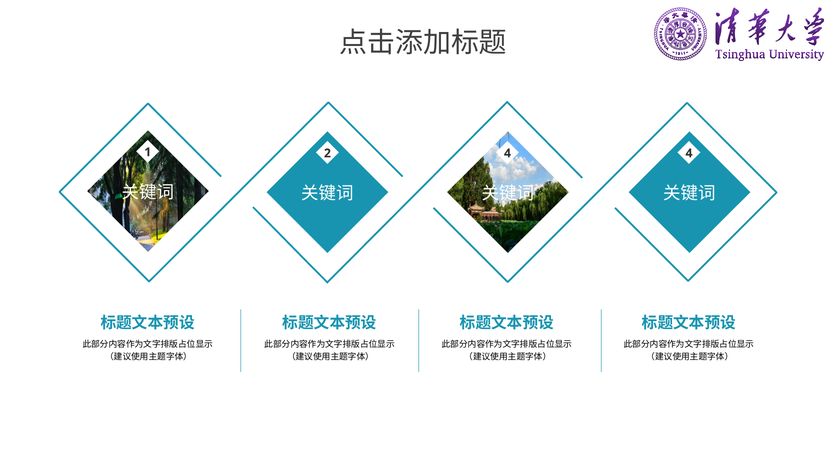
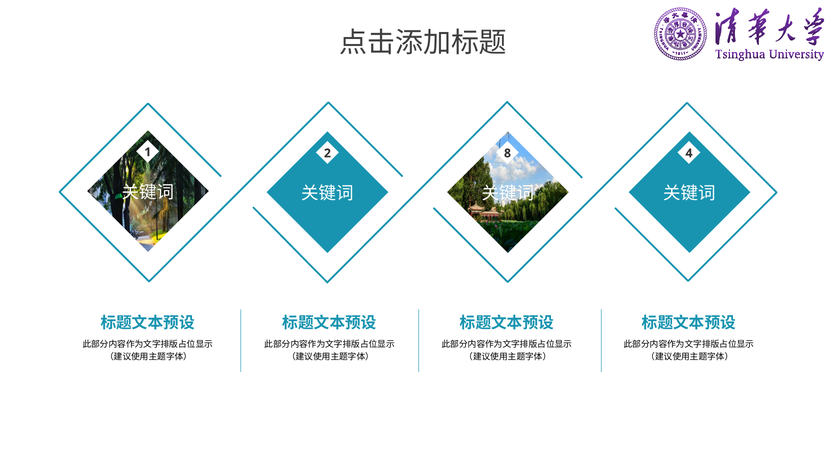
2 4: 4 -> 8 (507, 153)
